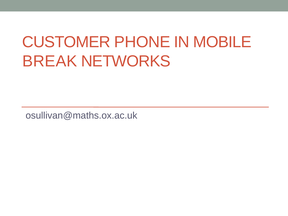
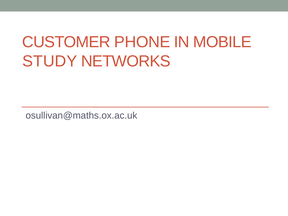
BREAK: BREAK -> STUDY (50, 61)
